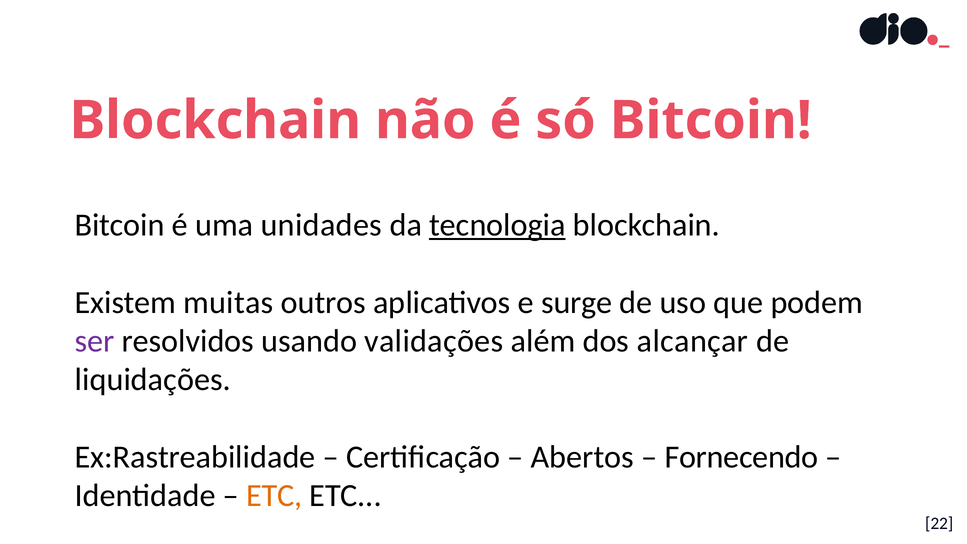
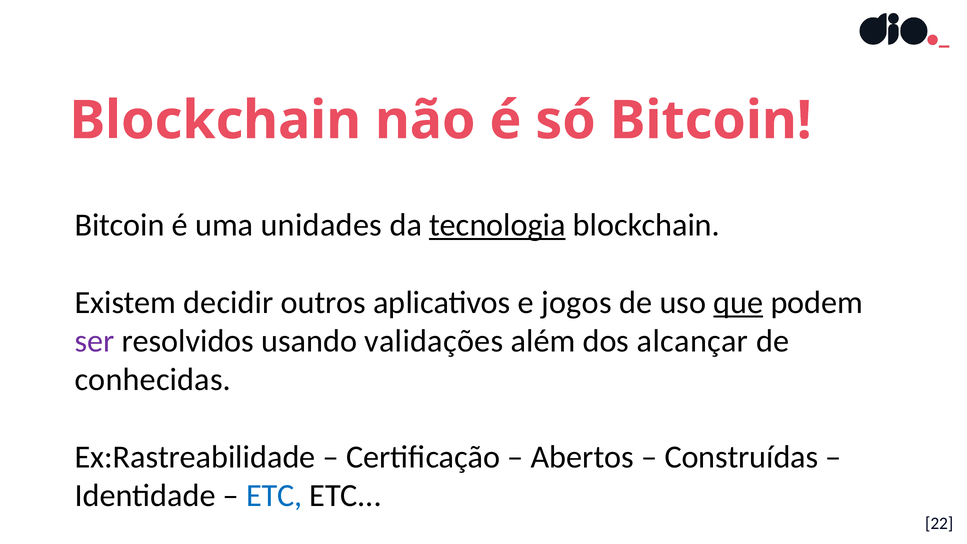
muitas: muitas -> decidir (228, 302)
surge: surge -> jogos (576, 302)
que underline: none -> present (738, 302)
liquidações: liquidações -> conhecidas (153, 380)
Fornecendo: Fornecendo -> Construídas (741, 457)
ETC colour: orange -> blue (274, 496)
